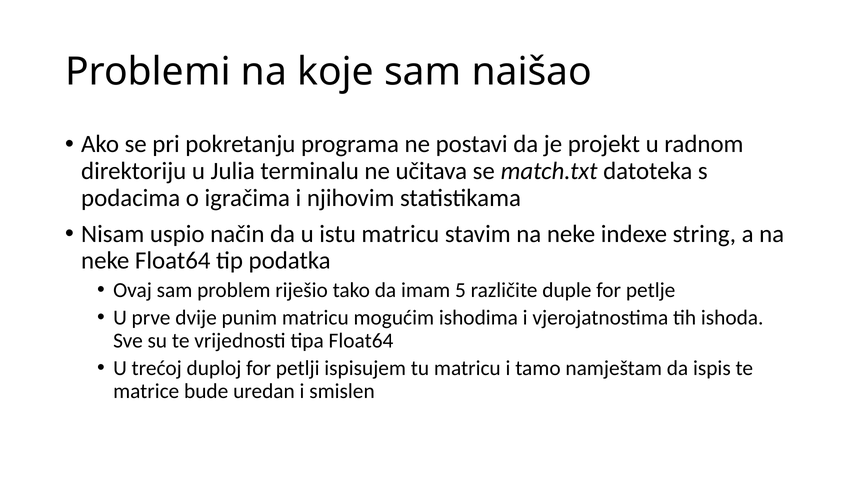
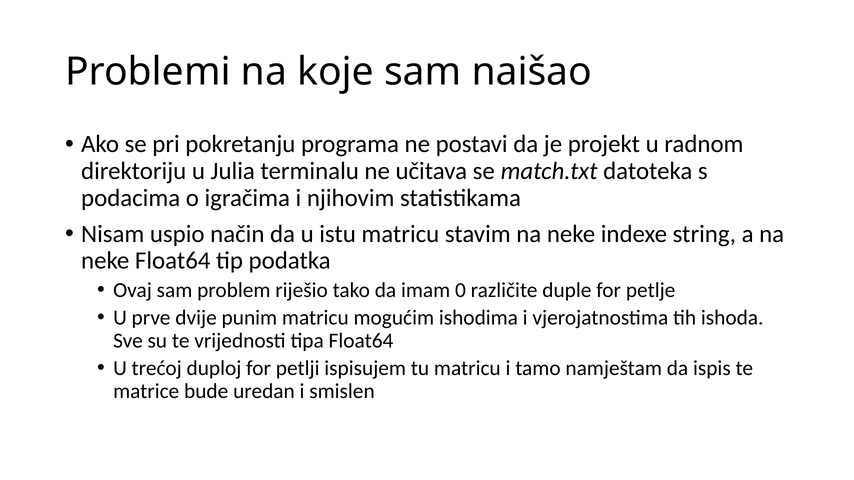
5: 5 -> 0 (460, 290)
